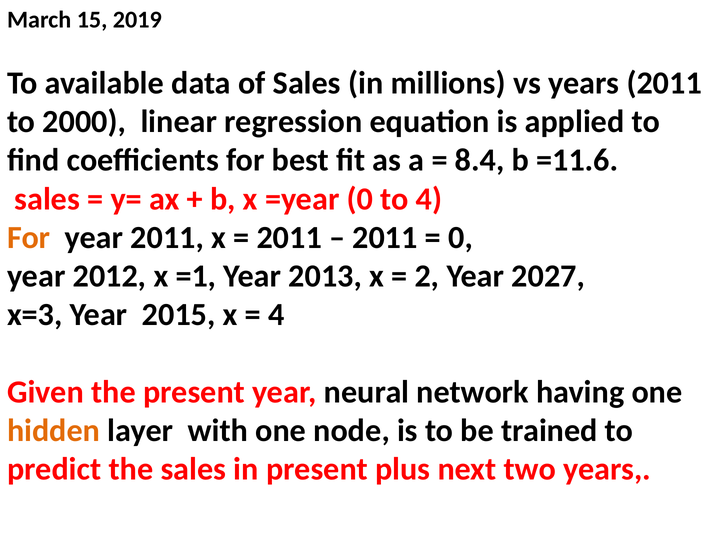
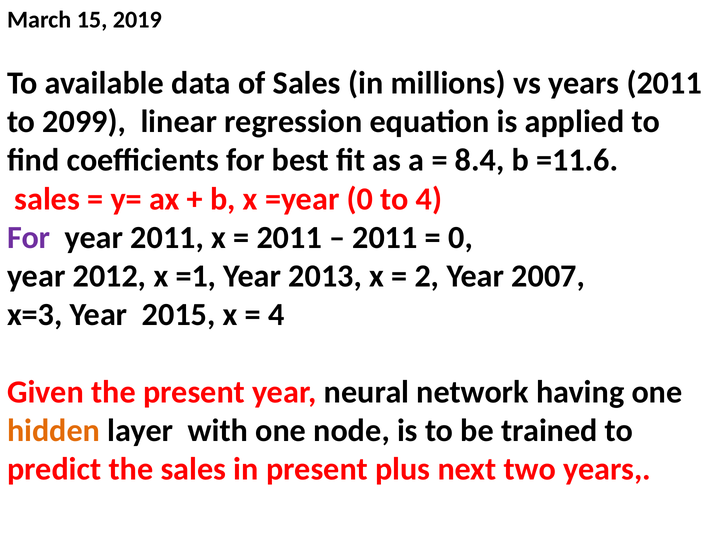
2000: 2000 -> 2099 (84, 122)
For colour: orange -> purple (29, 238)
2027: 2027 -> 2007 (548, 276)
